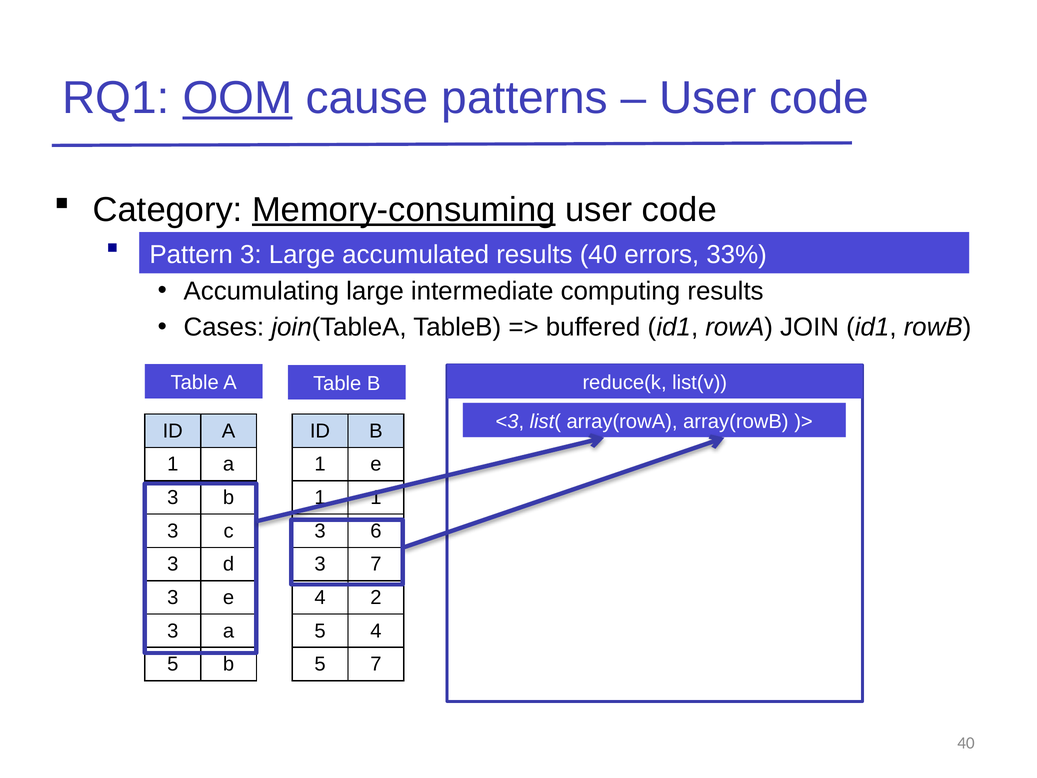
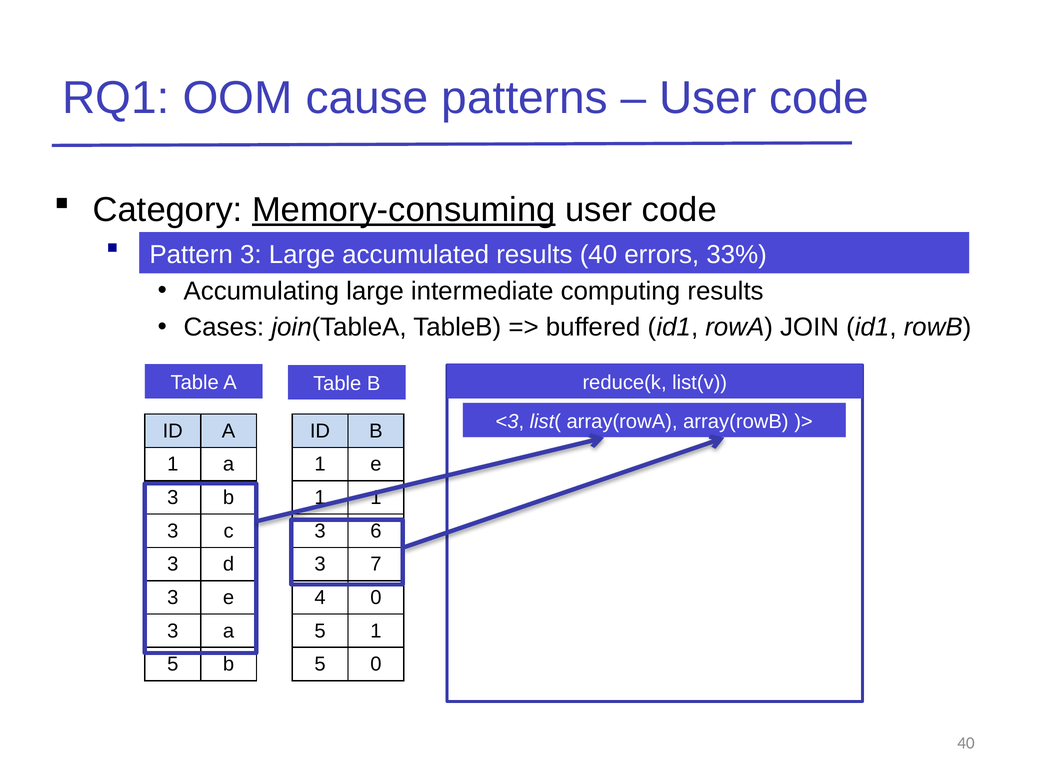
OOM underline: present -> none (238, 98)
4 2: 2 -> 0 (376, 597)
5 4: 4 -> 1 (376, 631)
5 7: 7 -> 0 (376, 664)
